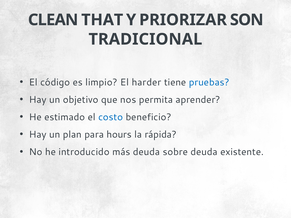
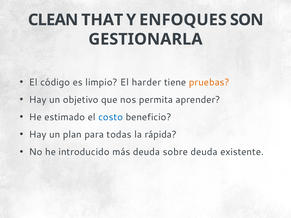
PRIORIZAR: PRIORIZAR -> ENFOQUES (183, 20)
TRADICIONAL: TRADICIONAL -> GESTIONARLA (145, 39)
pruebas colour: blue -> orange (209, 82)
hours: hours -> todas (119, 135)
